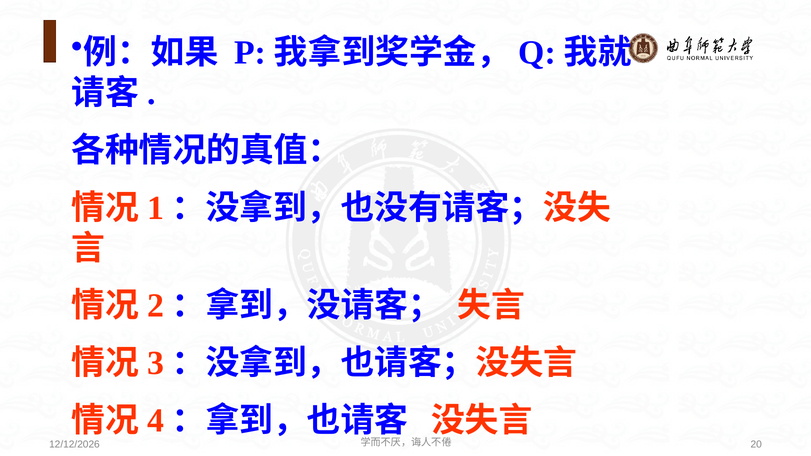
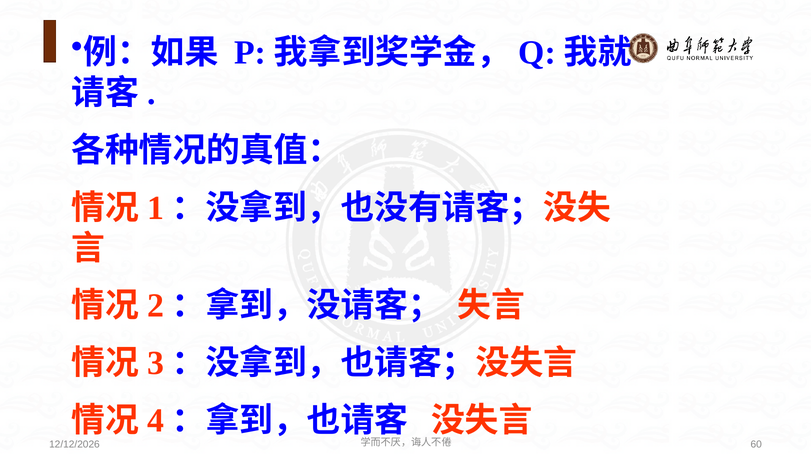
20: 20 -> 60 (756, 445)
